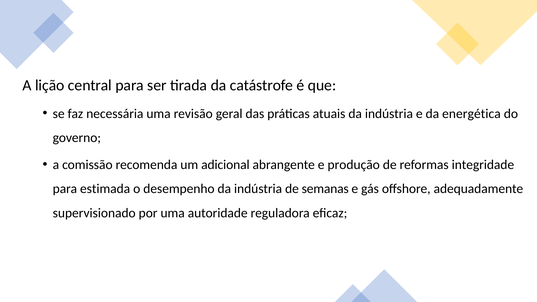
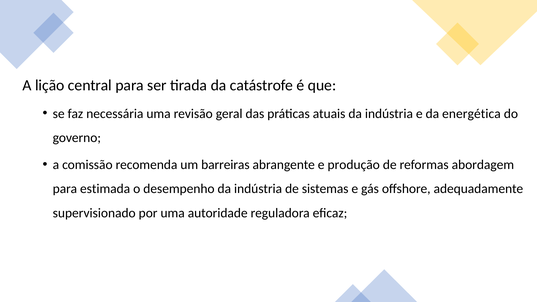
adicional: adicional -> barreiras (225, 165)
integridade: integridade -> abordagem (483, 165)
semanas: semanas -> sistemas (325, 189)
